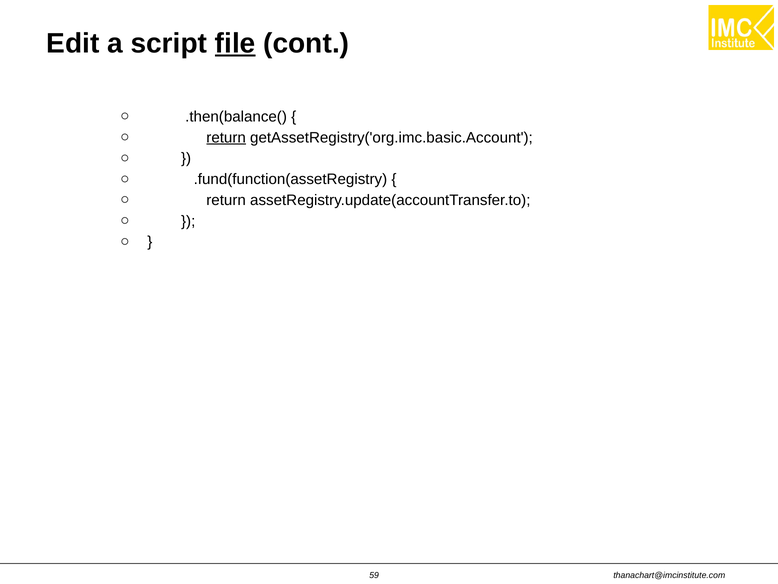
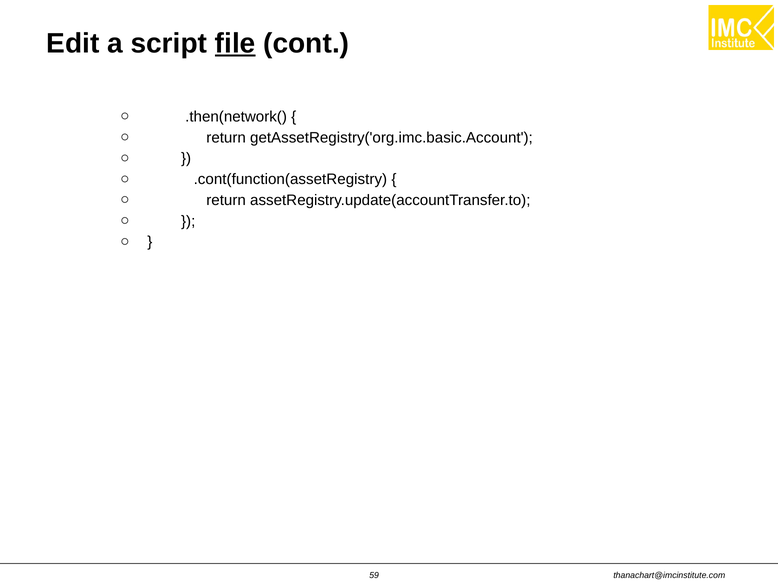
.then(balance(: .then(balance( -> .then(network( (236, 117)
return underline: present -> none (226, 137)
.fund(function(assetRegistry: .fund(function(assetRegistry -> .cont(function(assetRegistry (290, 179)
